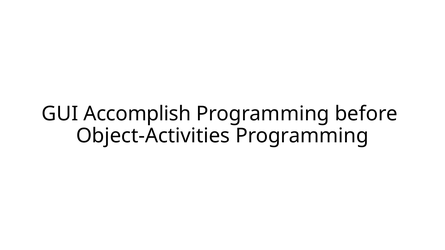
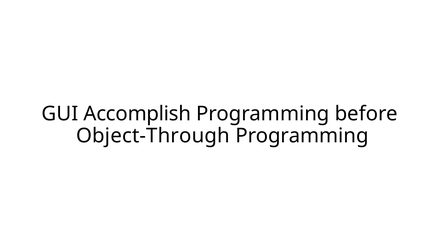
Object-Activities: Object-Activities -> Object-Through (153, 136)
